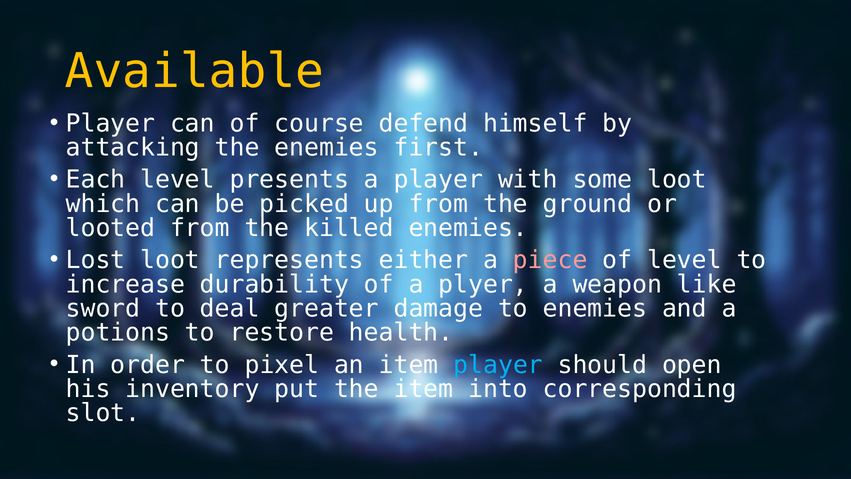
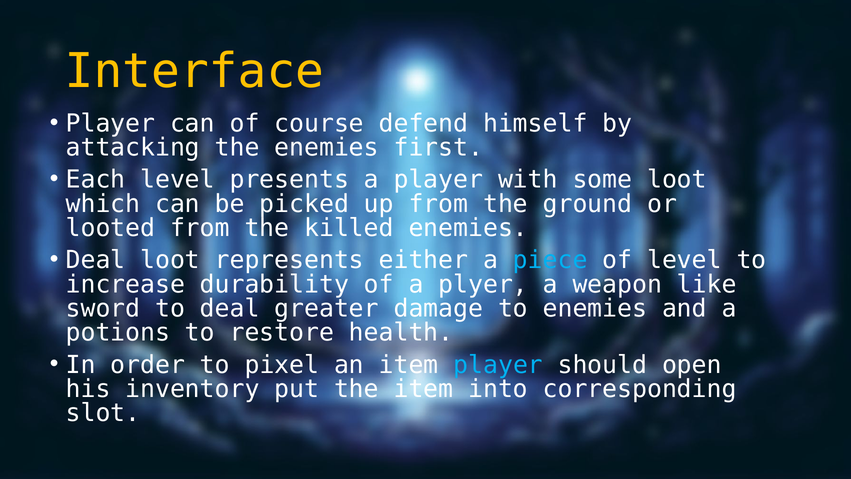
Available: Available -> Interface (195, 71)
Lost: Lost -> Deal (96, 260)
piece colour: pink -> light blue (550, 260)
